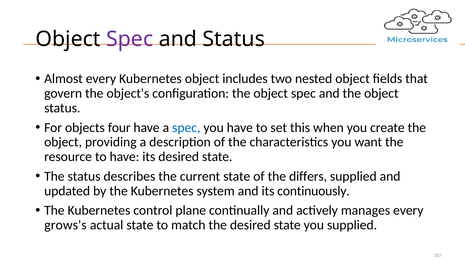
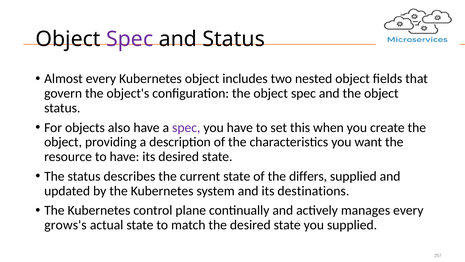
four: four -> also (119, 127)
spec colour: blue -> purple (186, 127)
continuously: continuously -> destinations (313, 191)
